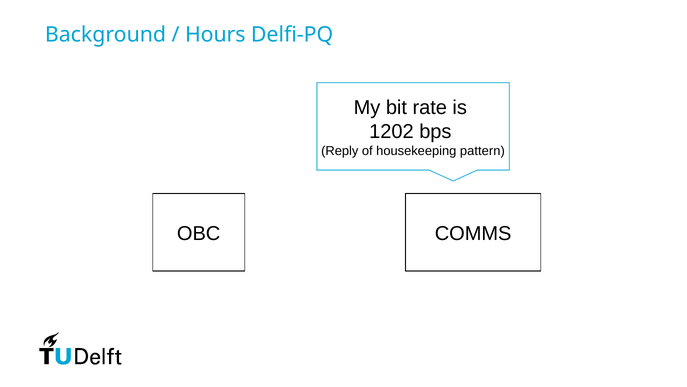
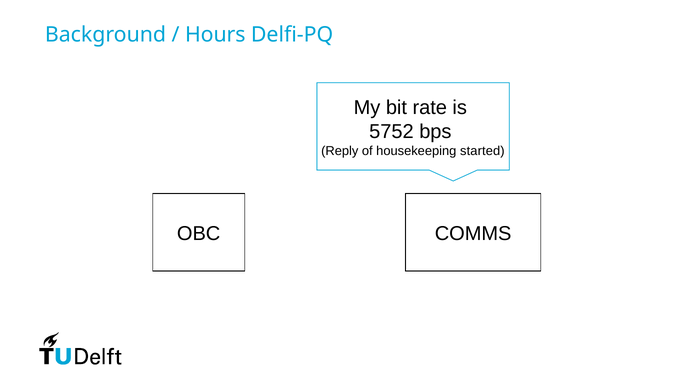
1202: 1202 -> 5752 (391, 132)
pattern: pattern -> started (482, 151)
